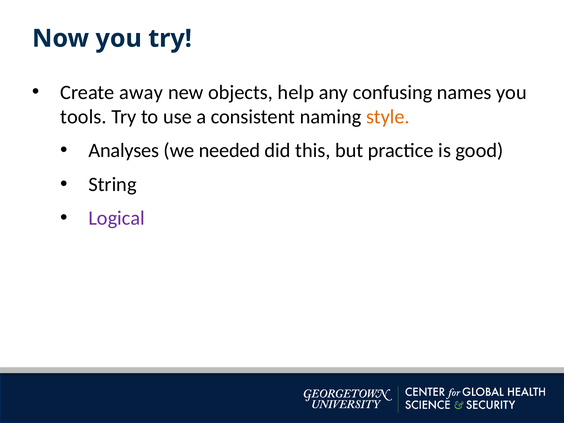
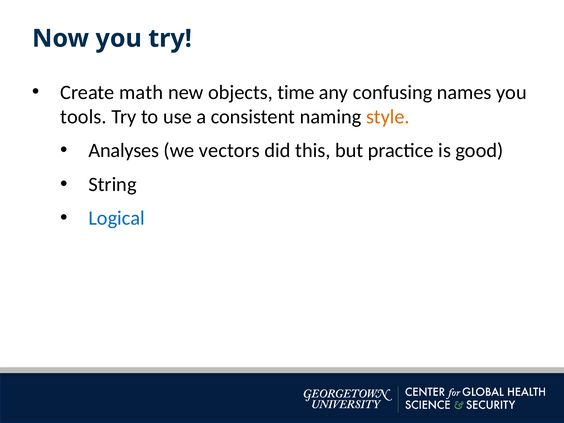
away: away -> math (141, 92)
help: help -> time (296, 92)
needed: needed -> vectors (229, 151)
Logical colour: purple -> blue (117, 218)
